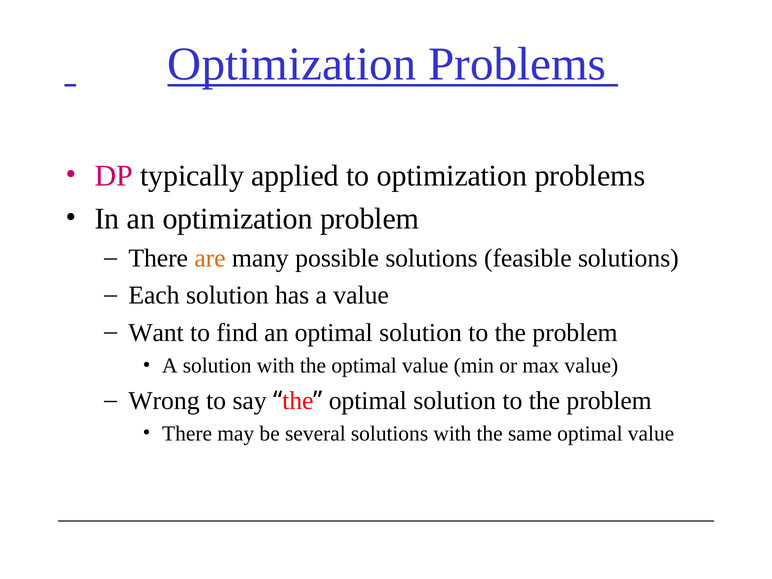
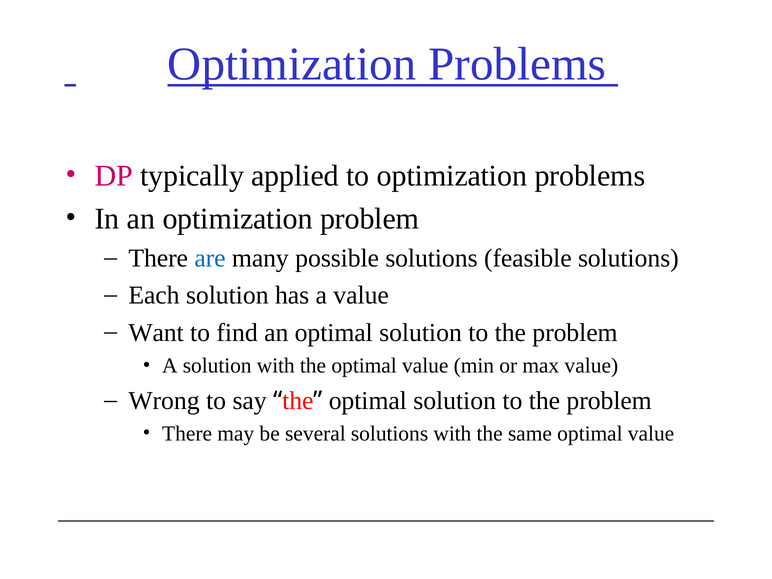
are colour: orange -> blue (210, 258)
